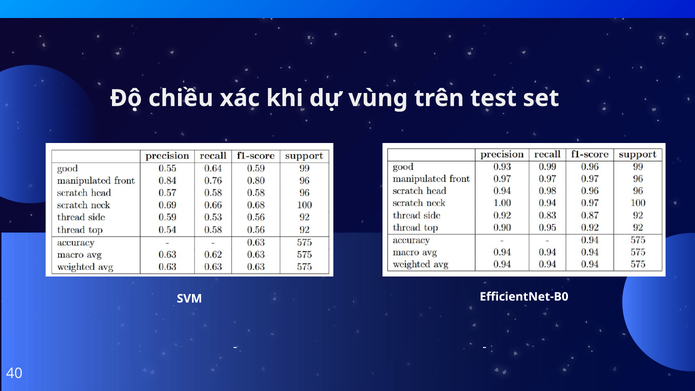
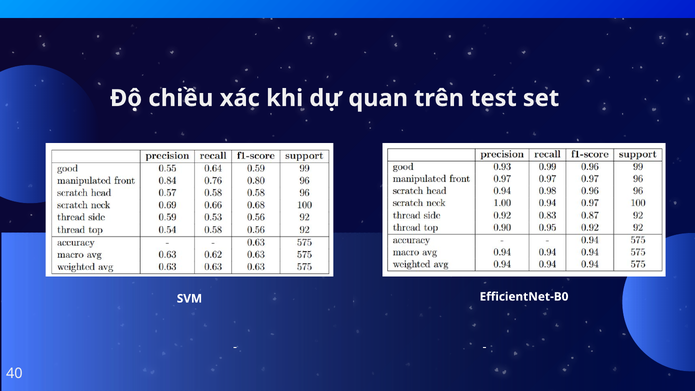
vùng: vùng -> quan (378, 98)
